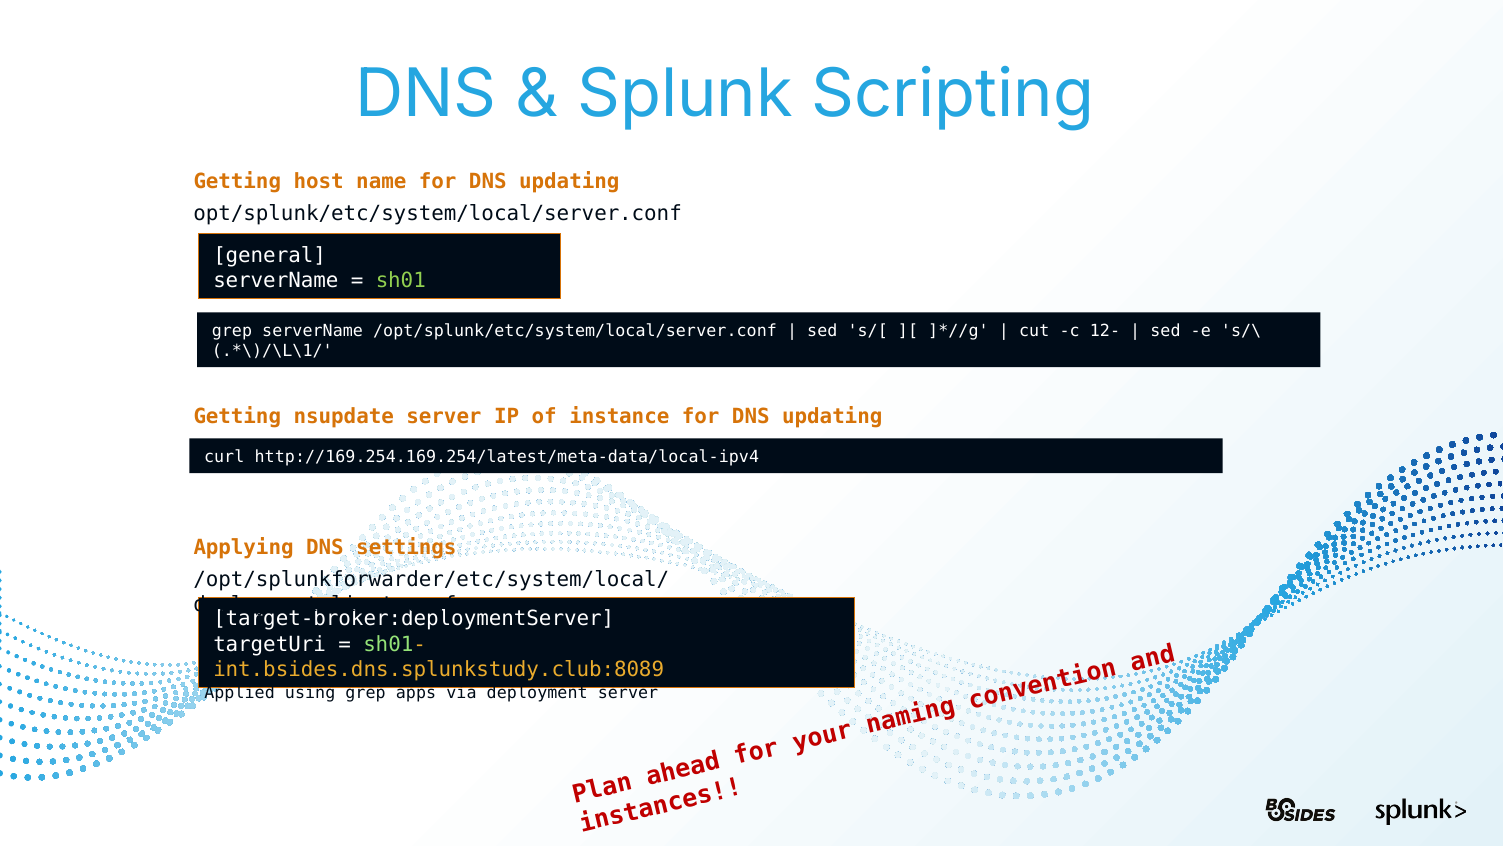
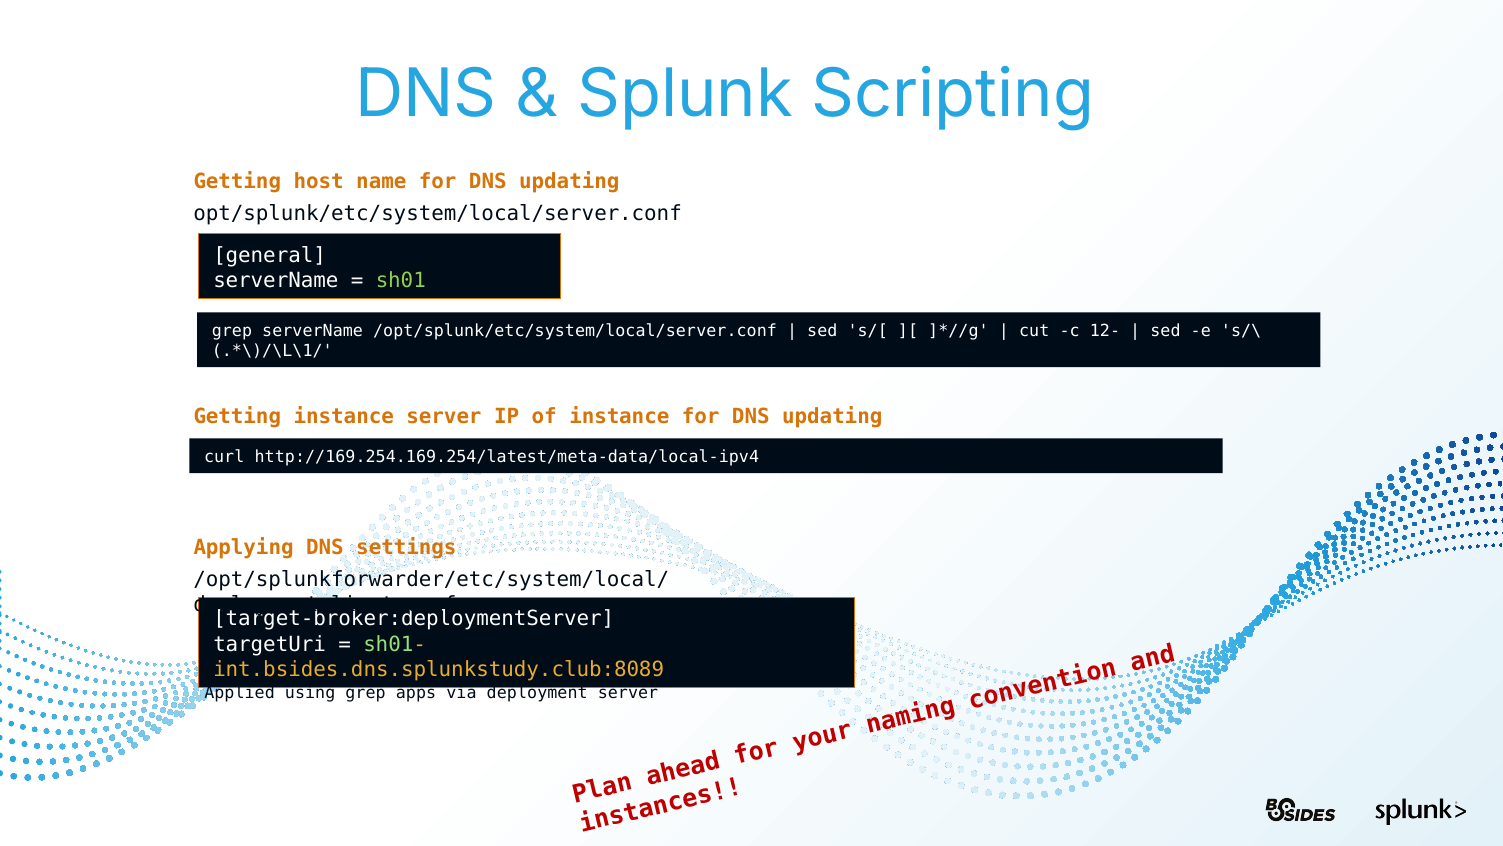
Getting nsupdate: nsupdate -> instance (344, 417)
